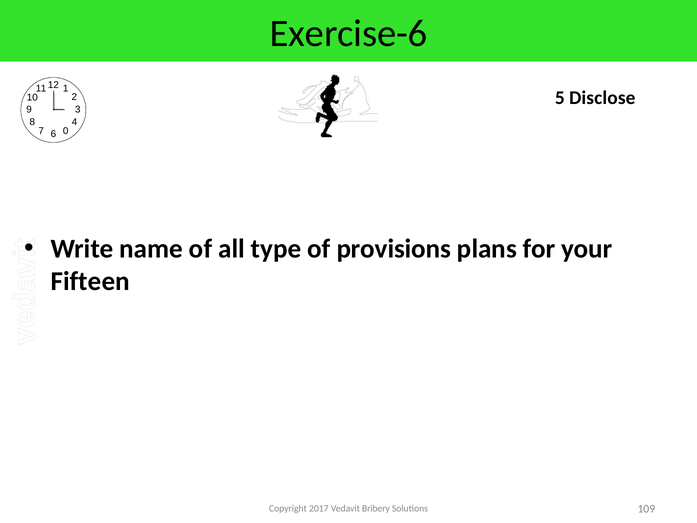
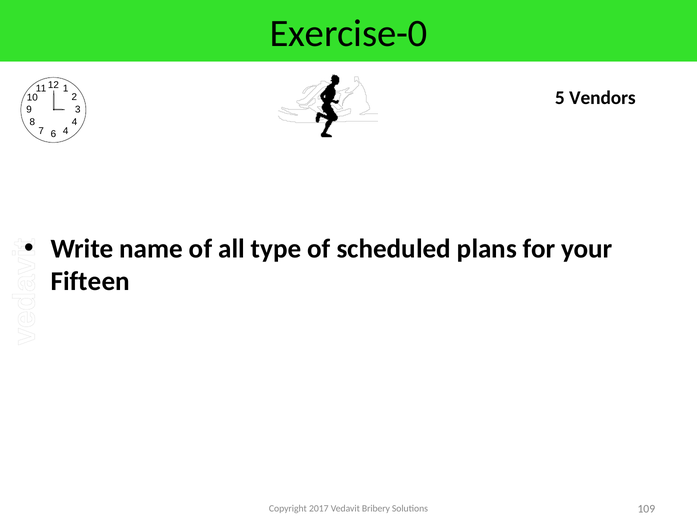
Exercise-6: Exercise-6 -> Exercise-0 (349, 33)
Disclose: Disclose -> Vendors (602, 98)
0: 0 -> 4 (66, 131)
provisions: provisions -> scheduled (394, 249)
